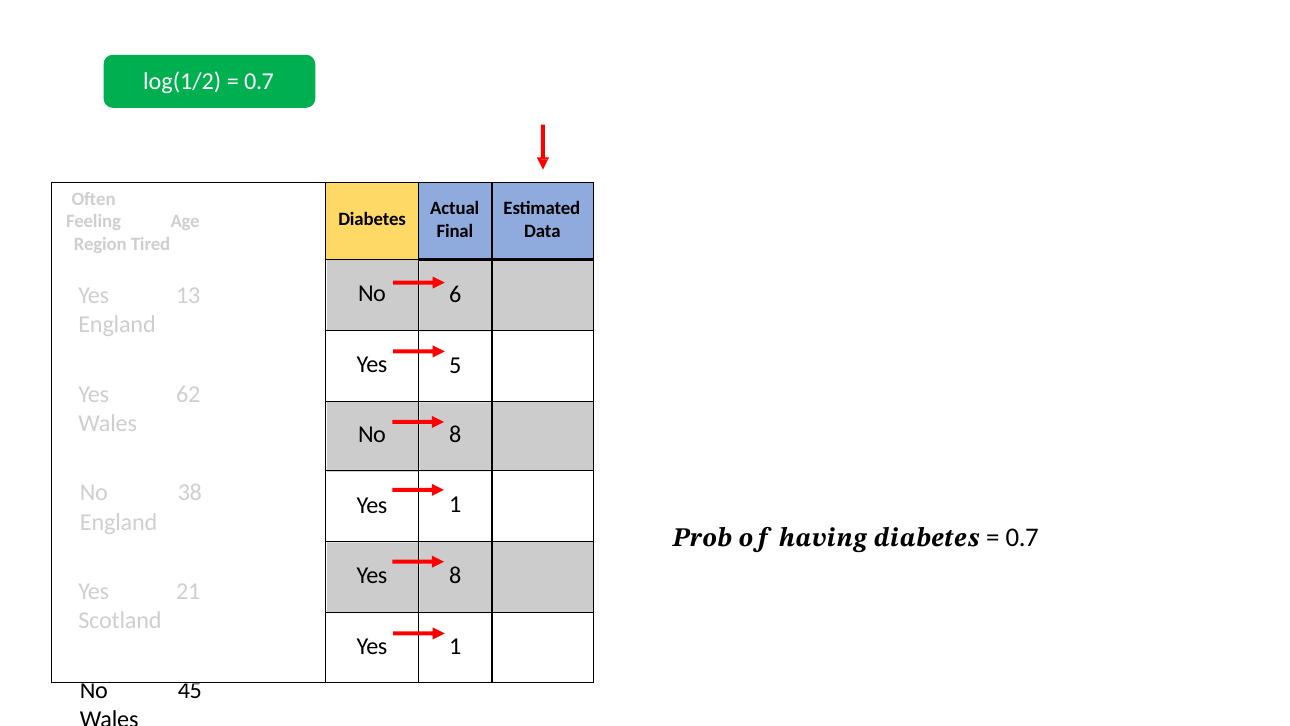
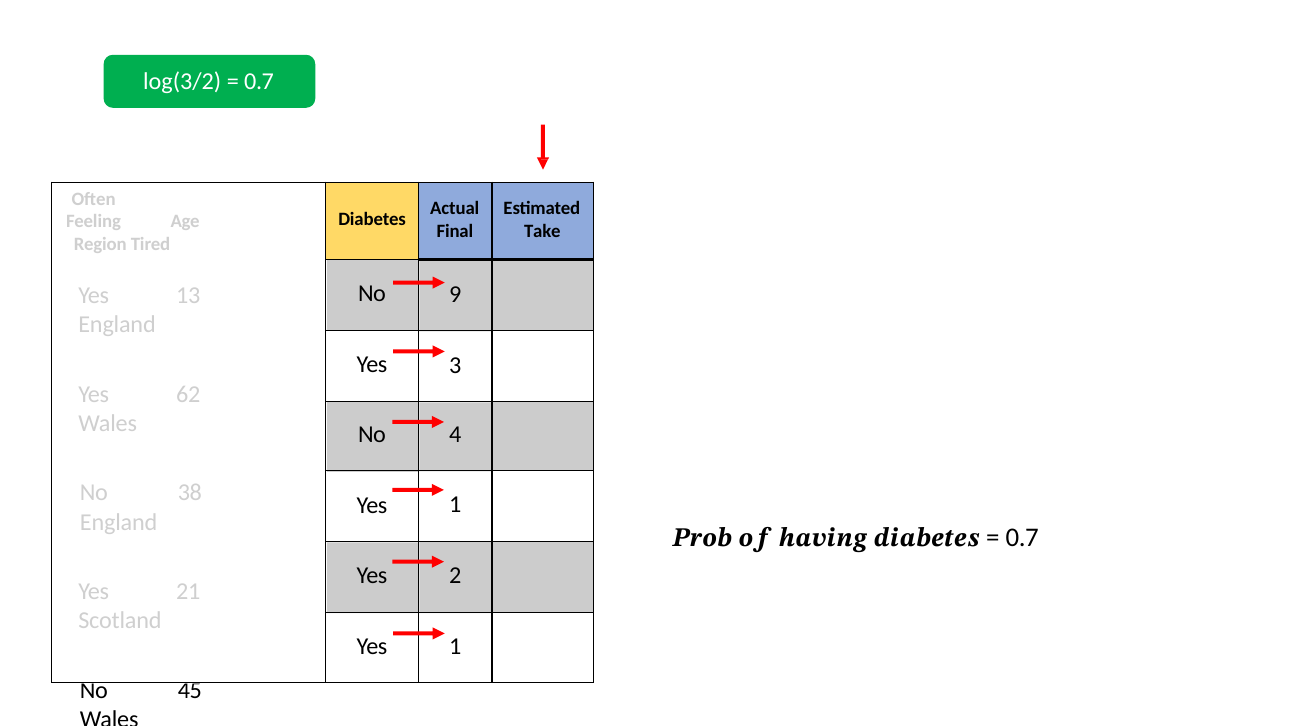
log(1/2: log(1/2 -> log(3/2 (182, 81)
Data: Data -> Take (542, 232)
6: 6 -> 9 (455, 294)
5: 5 -> 3 (455, 365)
No 8: 8 -> 4 (455, 435)
Yes 8: 8 -> 2 (455, 576)
